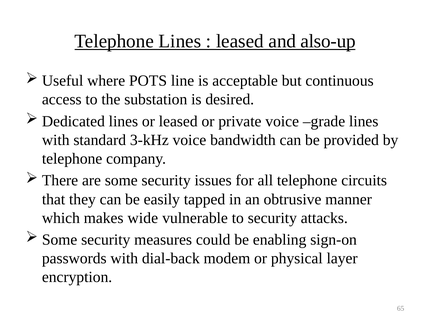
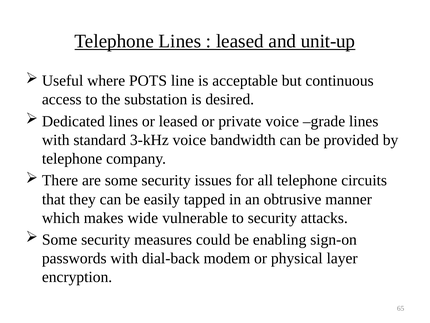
also-up: also-up -> unit-up (328, 41)
